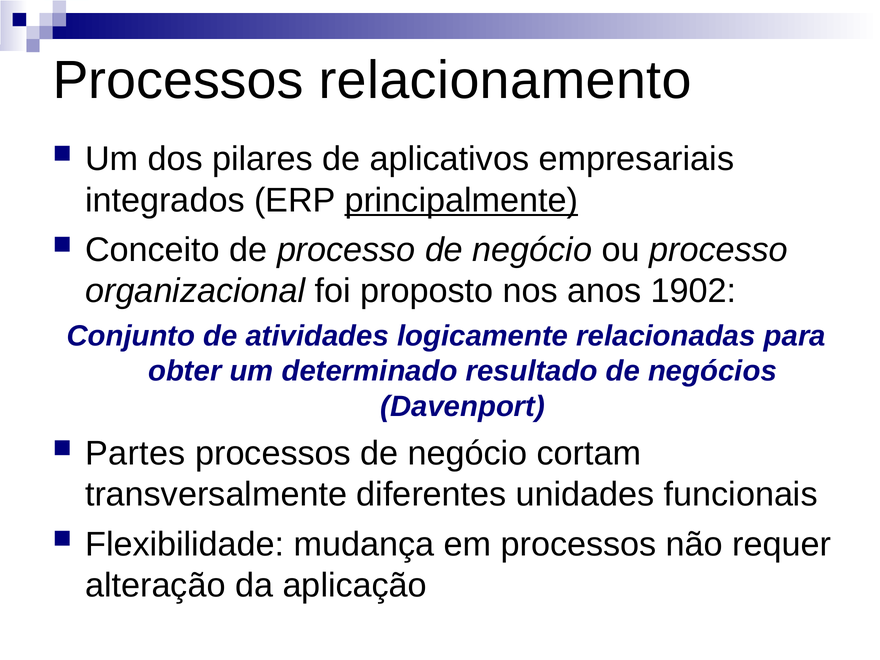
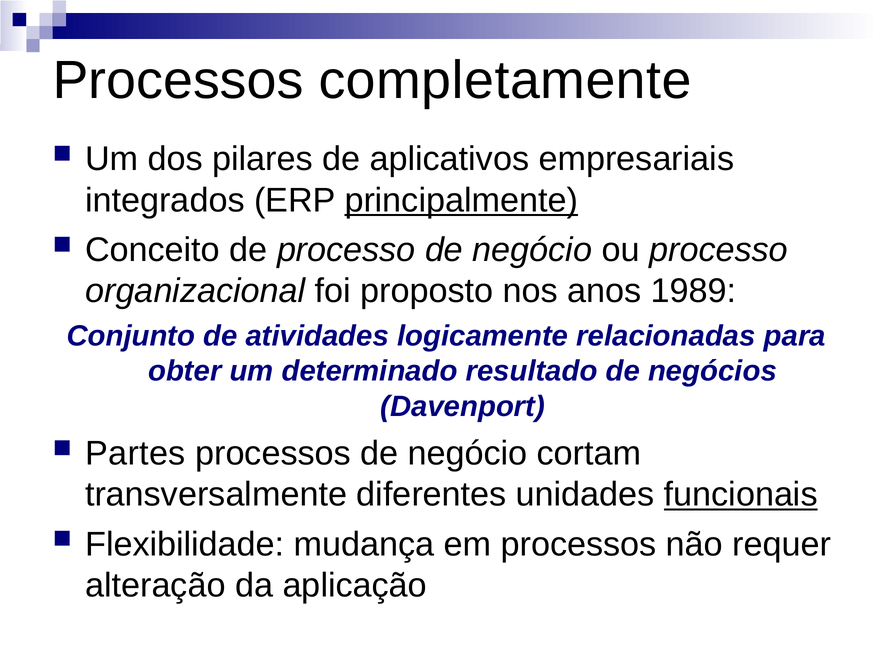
relacionamento: relacionamento -> completamente (505, 81)
1902: 1902 -> 1989 (693, 291)
funcionais underline: none -> present (741, 495)
